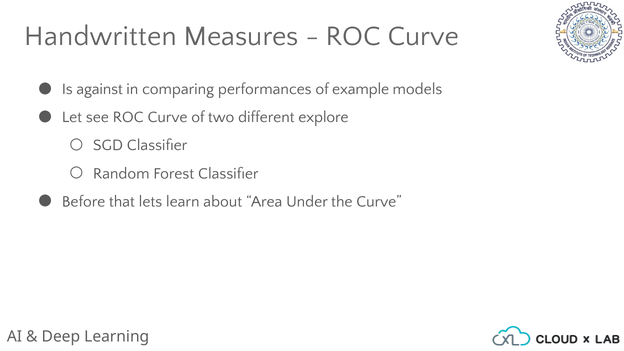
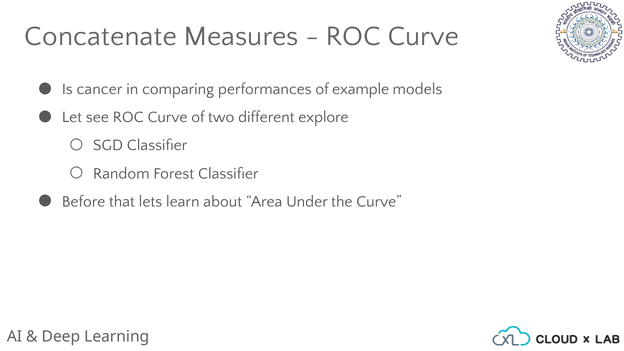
Handwritten: Handwritten -> Concatenate (101, 36)
against: against -> cancer (99, 89)
